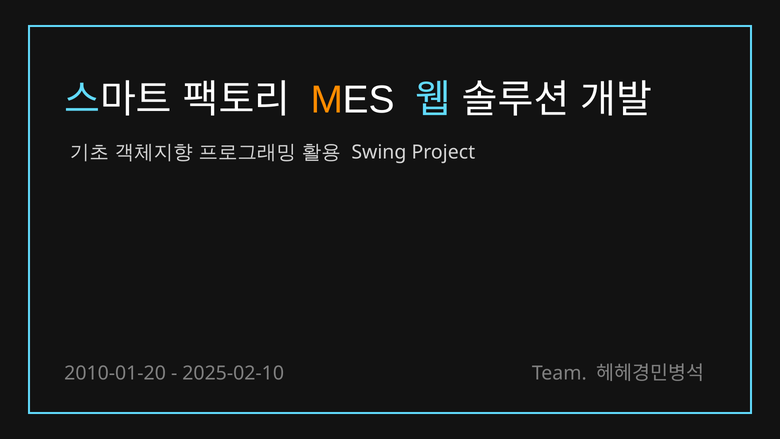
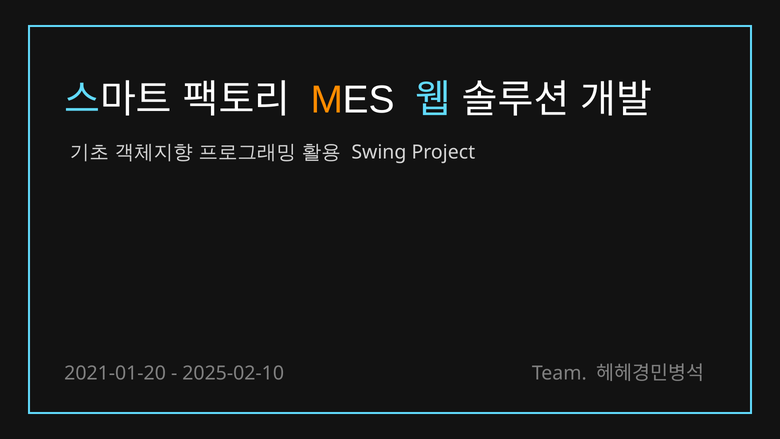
2010-01-20: 2010-01-20 -> 2021-01-20 (115, 373)
